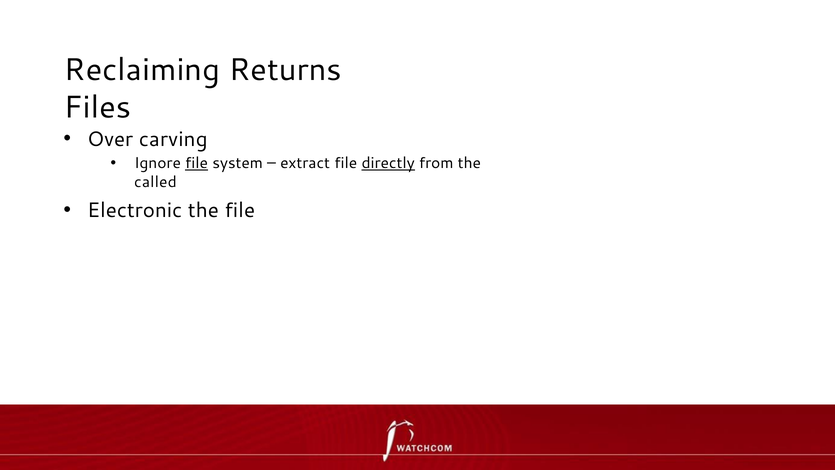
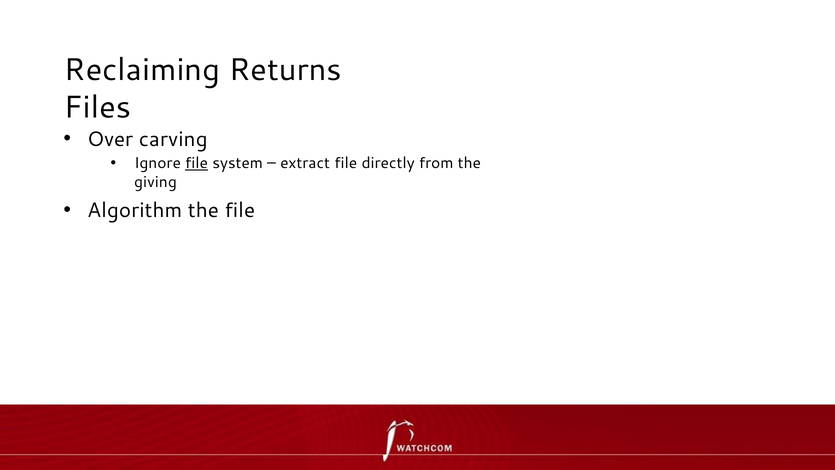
directly underline: present -> none (388, 163)
called: called -> giving (155, 182)
Electronic: Electronic -> Algorithm (135, 210)
